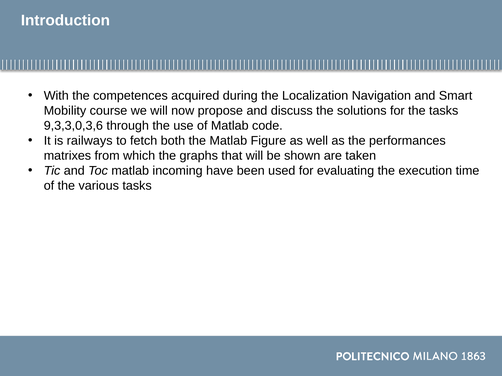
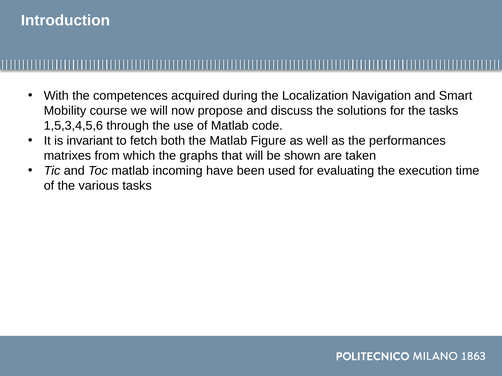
9,3,3,0,3,6: 9,3,3,0,3,6 -> 1,5,3,4,5,6 (73, 126)
railways: railways -> invariant (90, 141)
